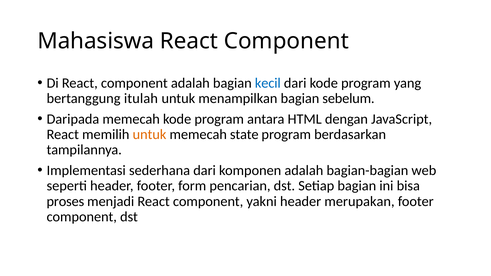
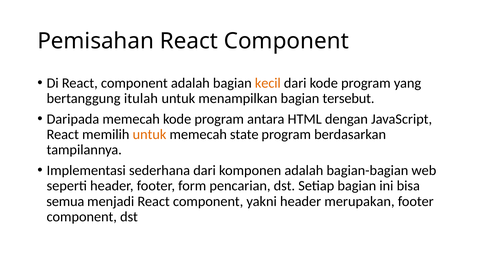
Mahasiswa: Mahasiswa -> Pemisahan (96, 41)
kecil colour: blue -> orange (268, 83)
sebelum: sebelum -> tersebut (348, 98)
proses: proses -> semua (65, 202)
